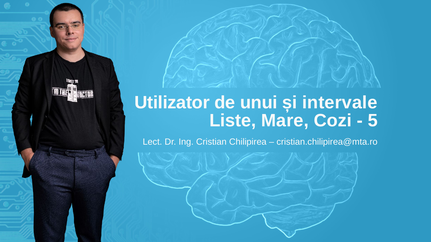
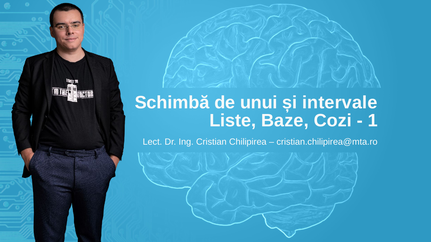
Utilizator: Utilizator -> Schimbă (172, 103)
Mare: Mare -> Baze (285, 121)
5: 5 -> 1 (373, 121)
